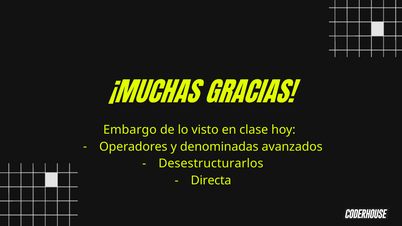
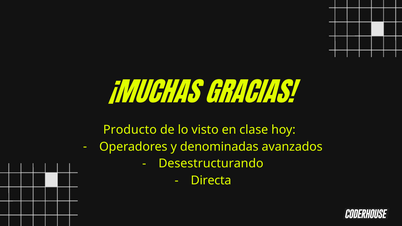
Embargo: Embargo -> Producto (130, 130)
Desestructurarlos: Desestructurarlos -> Desestructurando (211, 164)
